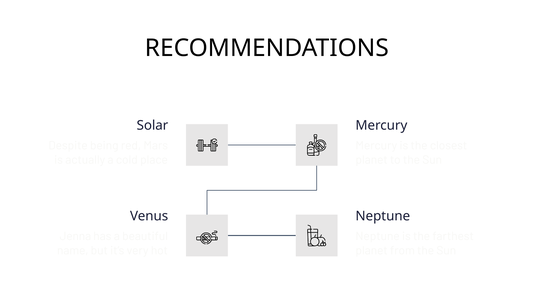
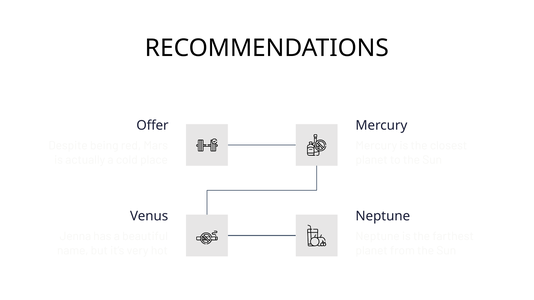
Solar: Solar -> Offer (152, 125)
